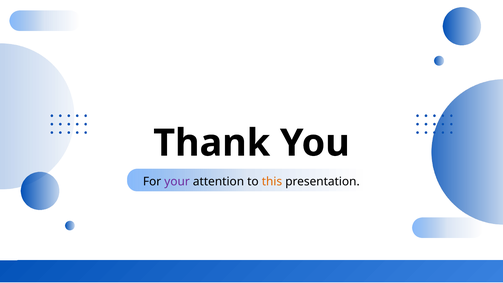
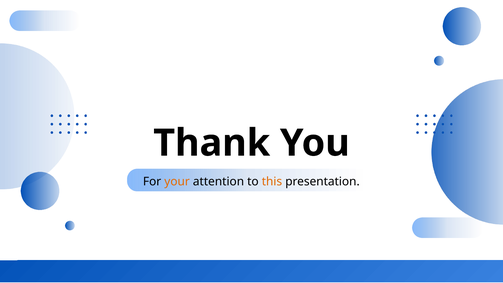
your colour: purple -> orange (177, 182)
